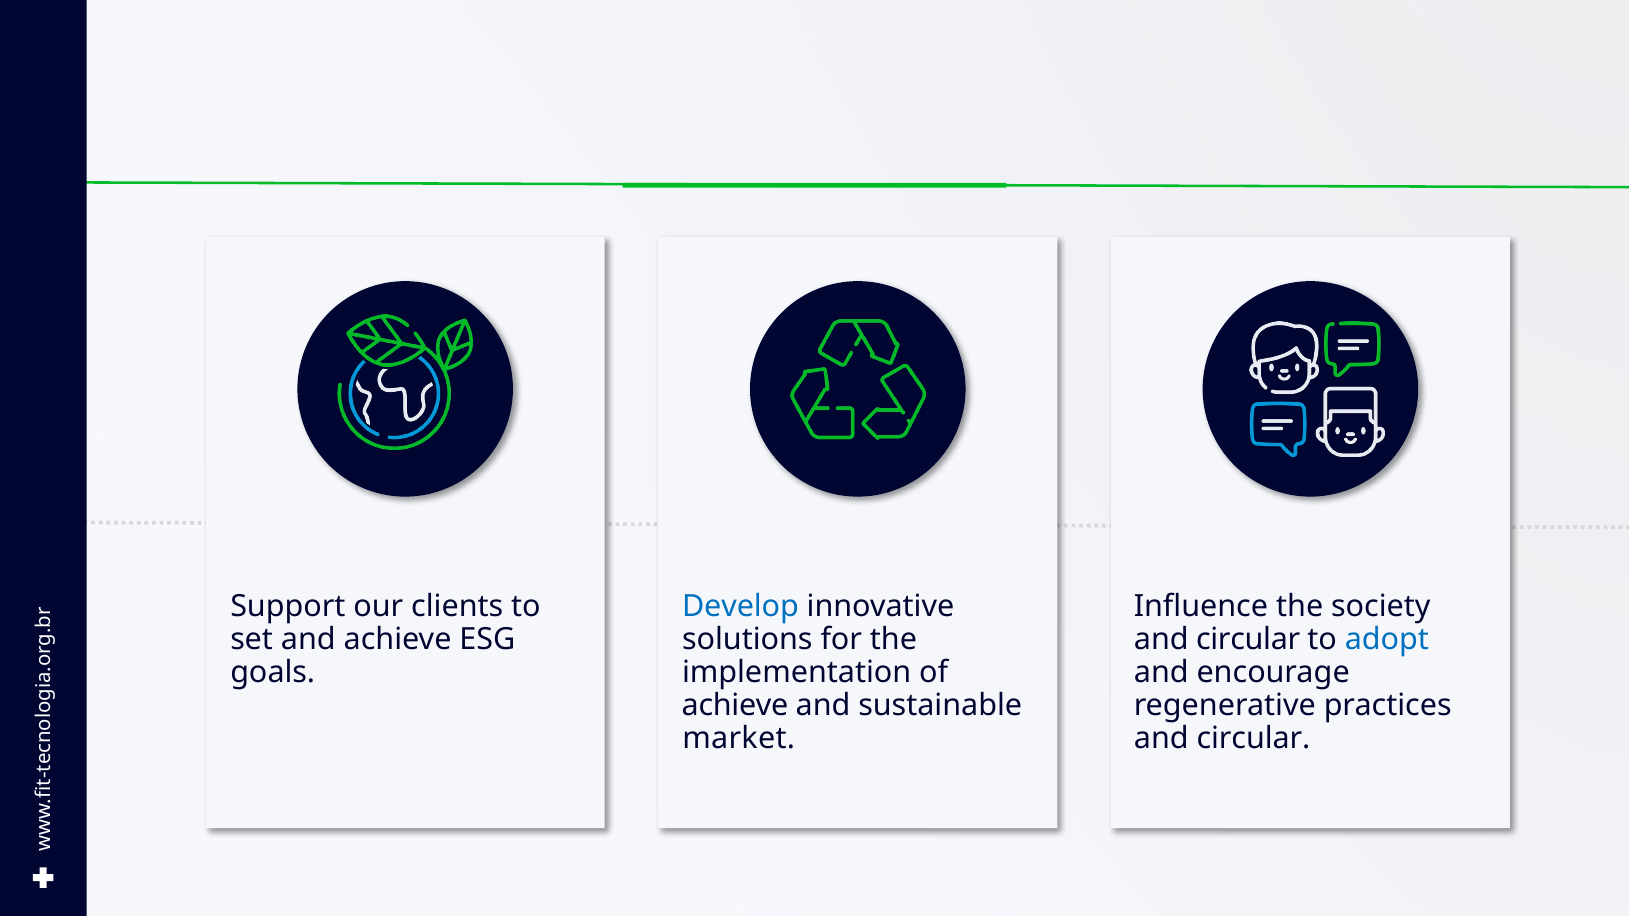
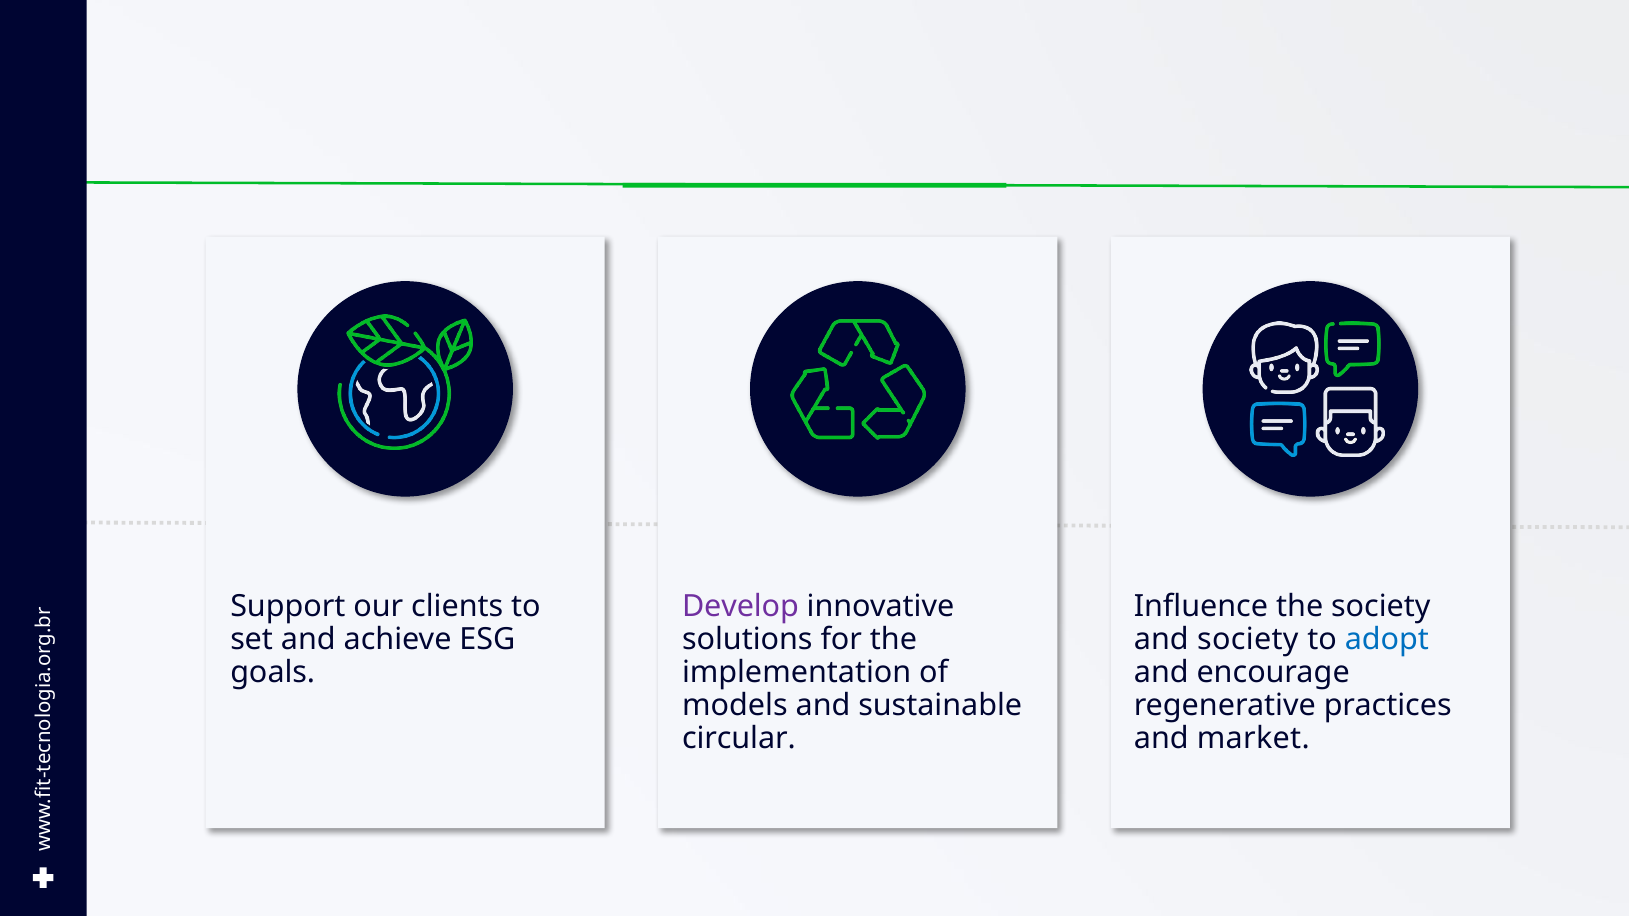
Develop colour: blue -> purple (740, 607)
circular: circular -> society (1248, 640)
achieve: achieve -> models (735, 706)
market: market -> circular (739, 739)
circular: circular -> market (1253, 739)
